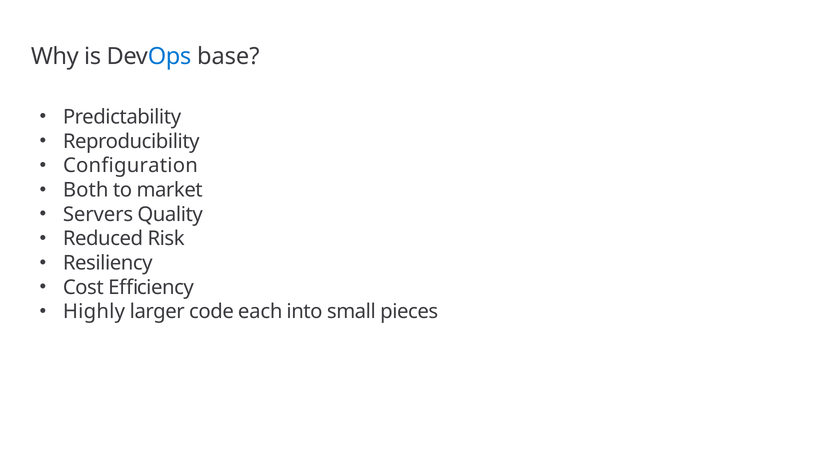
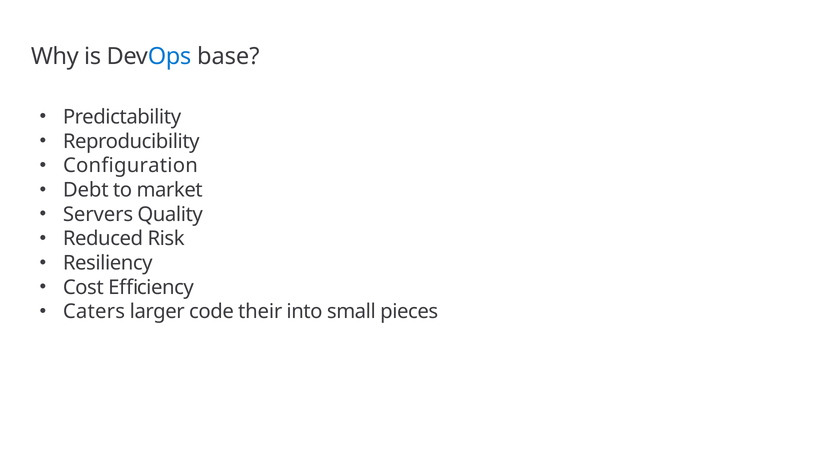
Both: Both -> Debt (86, 190)
Highly: Highly -> Caters (94, 312)
each: each -> their (260, 312)
